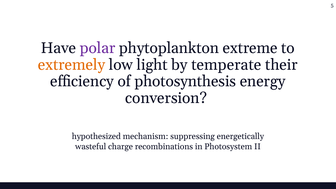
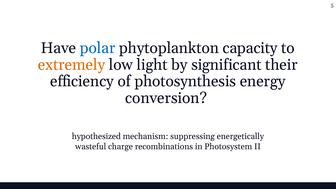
polar colour: purple -> blue (98, 48)
extreme: extreme -> capacity (250, 48)
temperate: temperate -> significant (226, 65)
